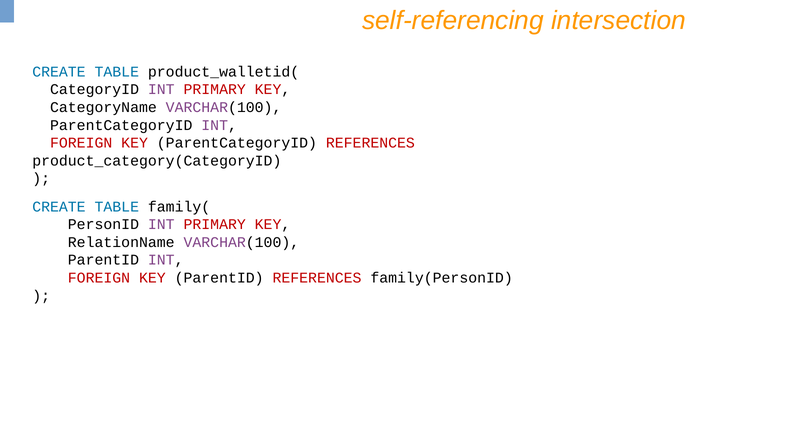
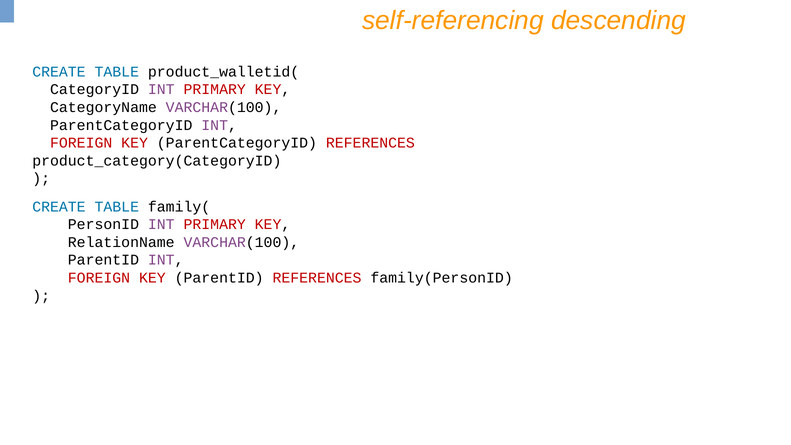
intersection: intersection -> descending (619, 21)
